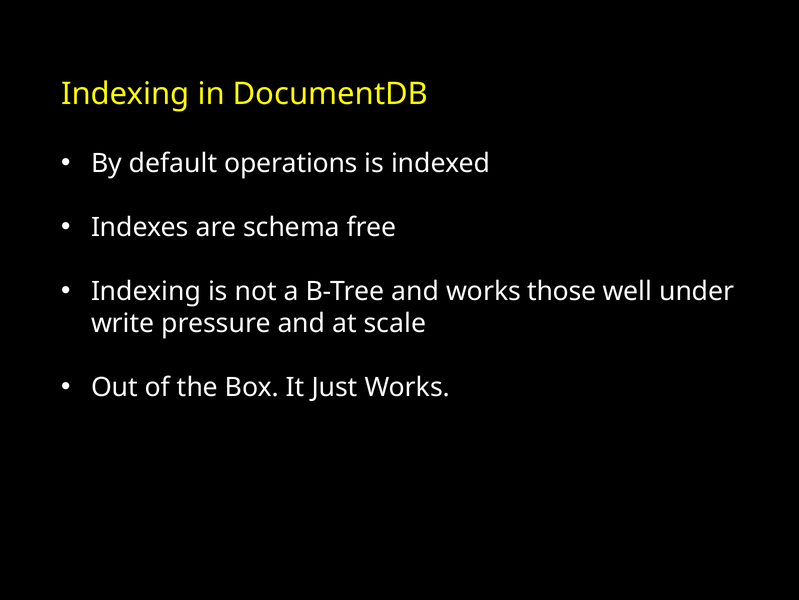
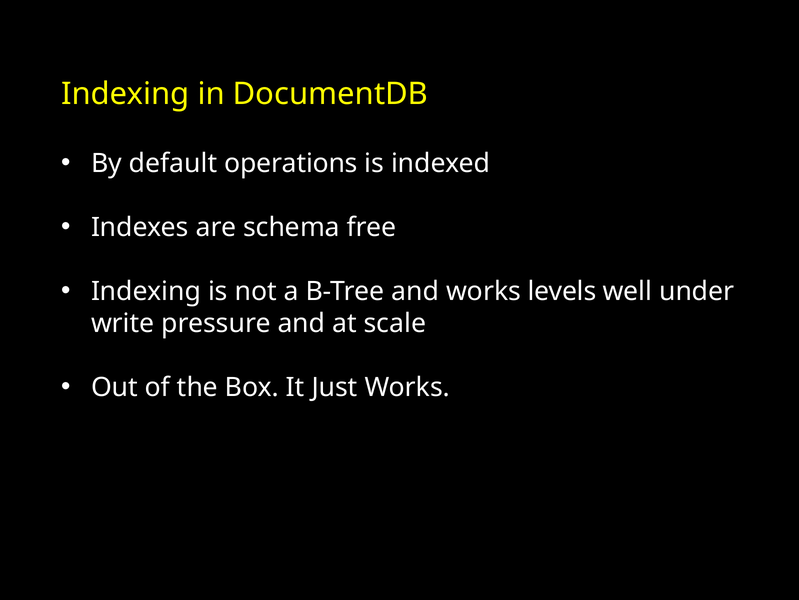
those: those -> levels (562, 291)
